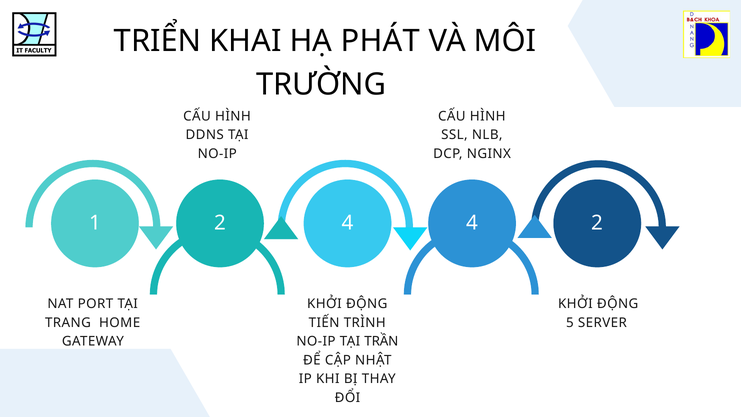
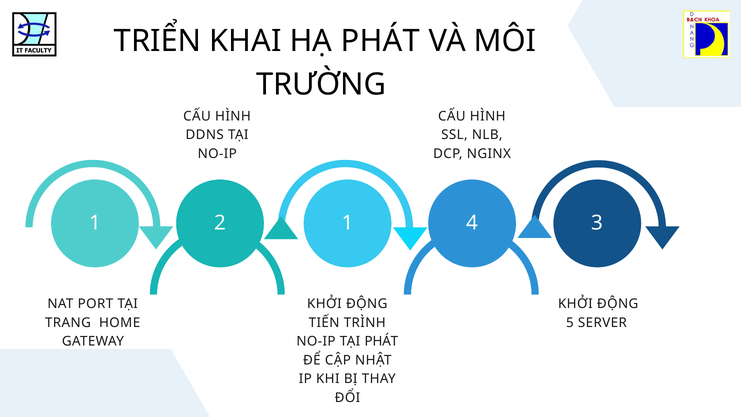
2 4: 4 -> 1 (348, 223)
4 2: 2 -> 3 (597, 223)
TẠI TRẦN: TRẦN -> PHÁT (381, 341)
